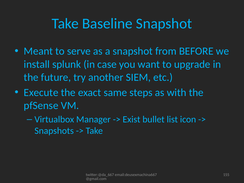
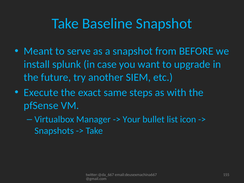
Exist: Exist -> Your (131, 119)
